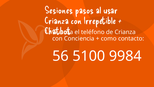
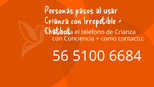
Sesiones: Sesiones -> Personas (59, 10)
9984: 9984 -> 6684 (125, 56)
